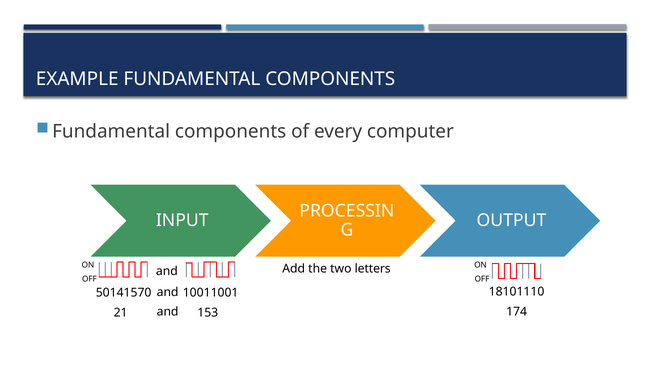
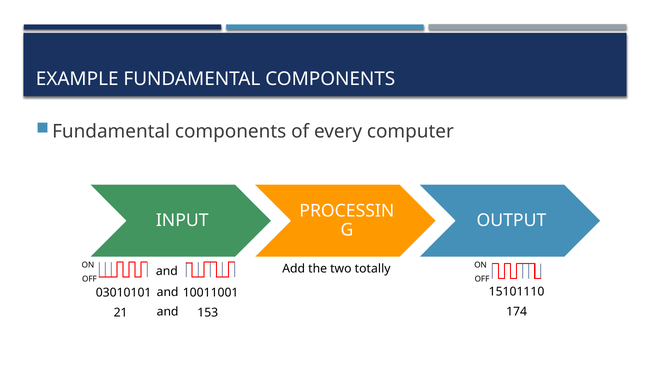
letters: letters -> totally (373, 269)
18101110: 18101110 -> 15101110 (517, 292)
50141570: 50141570 -> 03010101 (124, 292)
